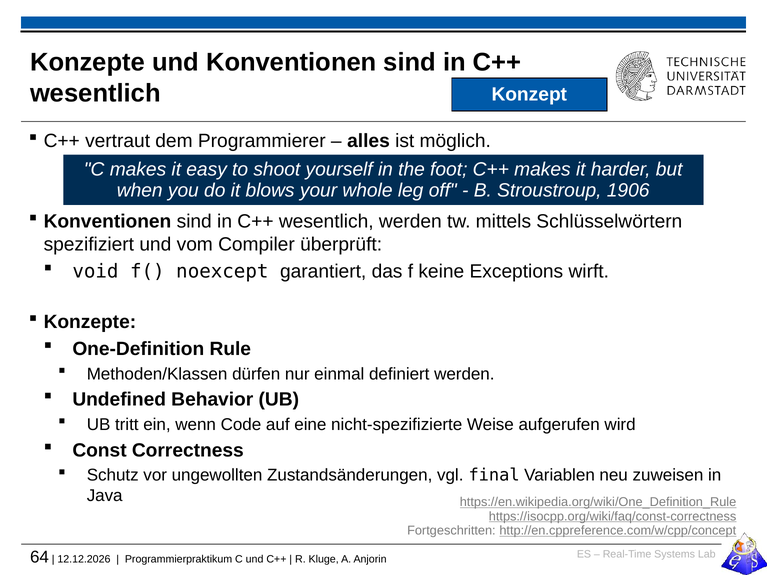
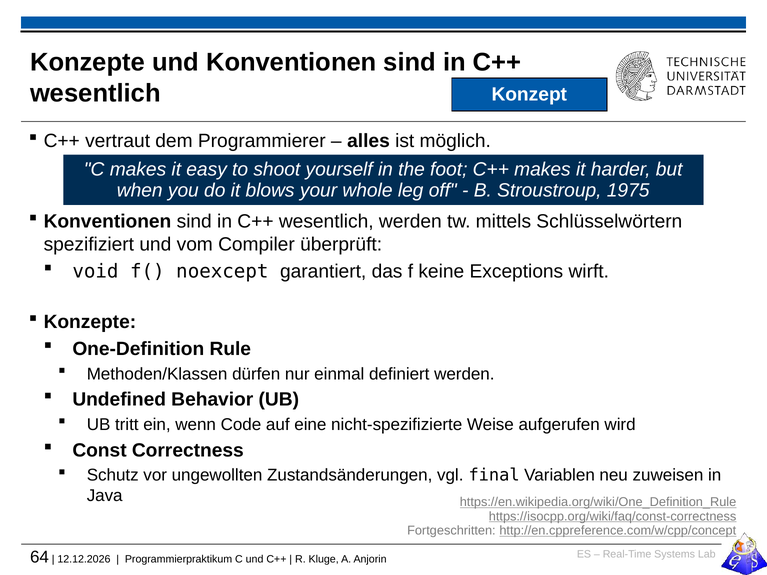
1906: 1906 -> 1975 (628, 191)
